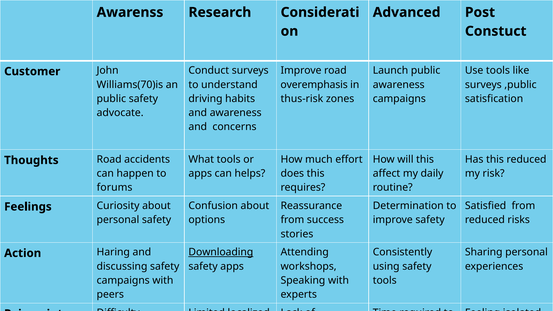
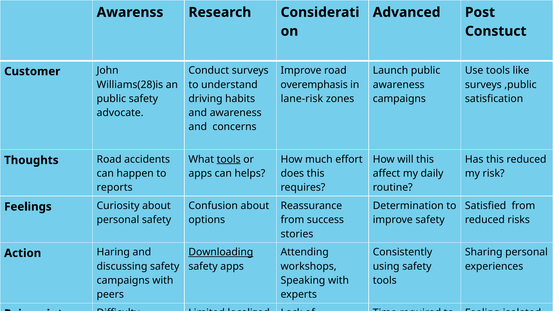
Williams(70)is: Williams(70)is -> Williams(28)is (130, 85)
thus-risk: thus-risk -> lane-risk (302, 99)
tools underline: none -> present (229, 159)
forums: forums -> reports (115, 188)
